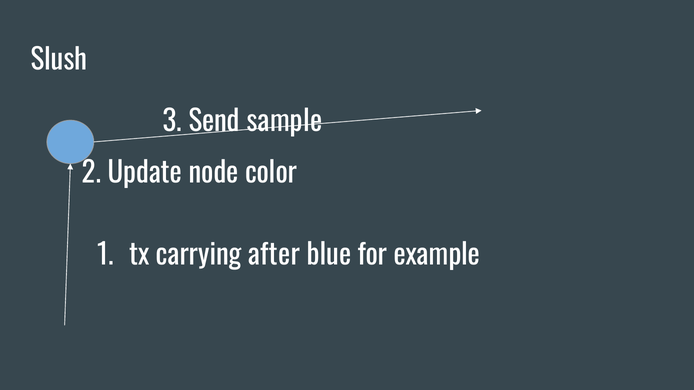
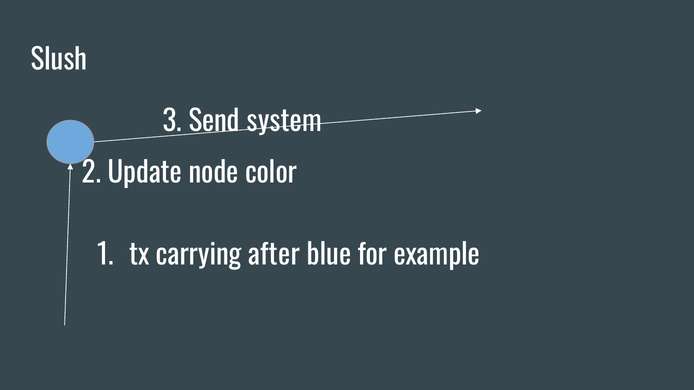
sample: sample -> system (285, 122)
